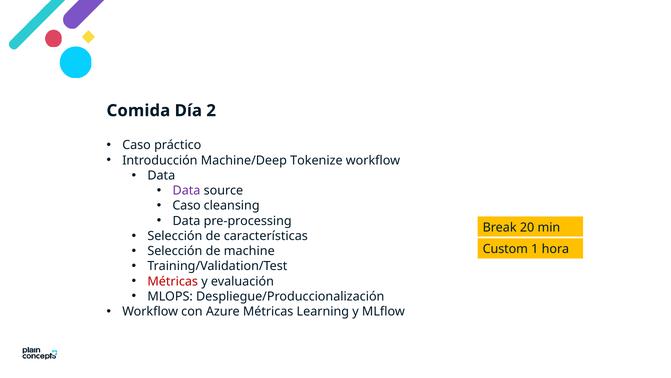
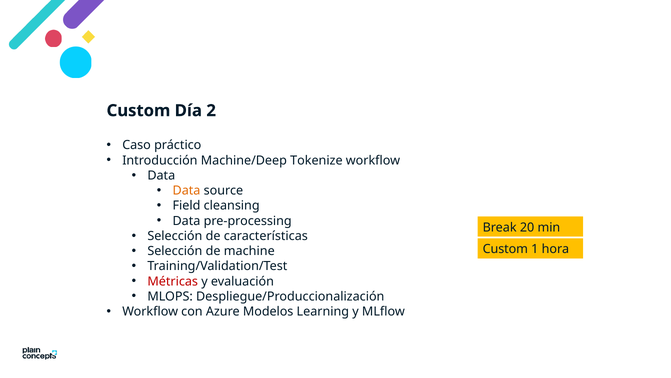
Comida: Comida -> Custom (138, 110)
Data colour: purple -> orange (186, 190)
Caso: Caso -> Field (186, 205)
Azure Métricas: Métricas -> Modelos (268, 311)
